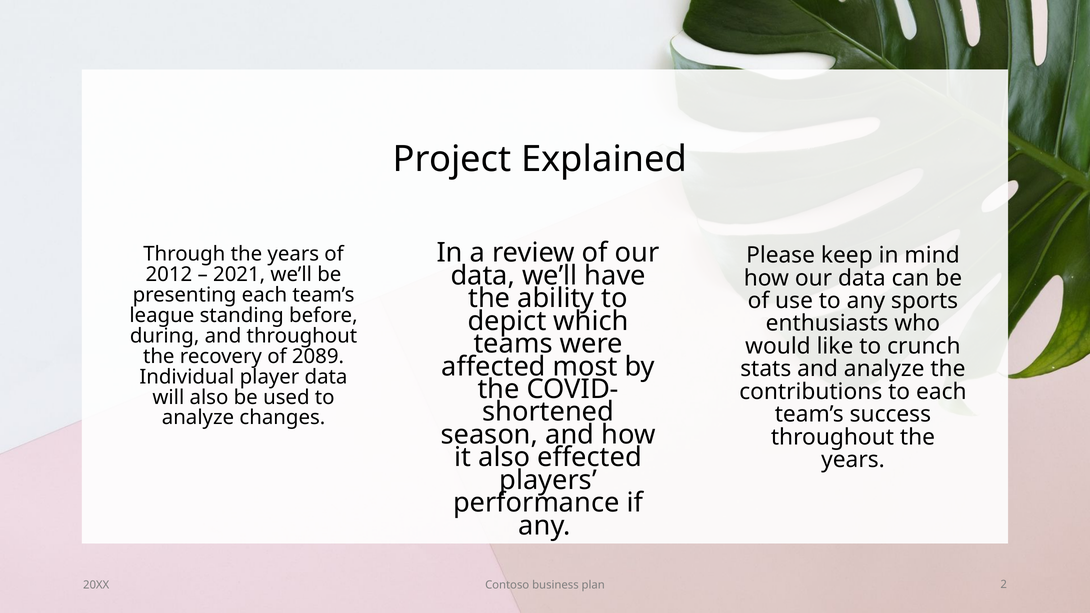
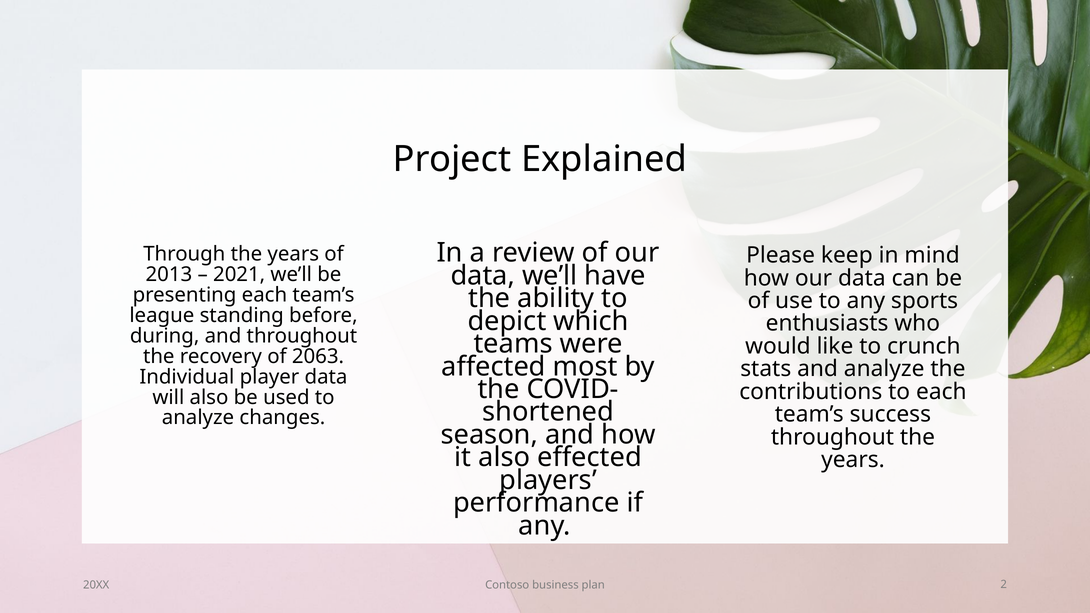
2012: 2012 -> 2013 (169, 275)
2089: 2089 -> 2063 (318, 356)
